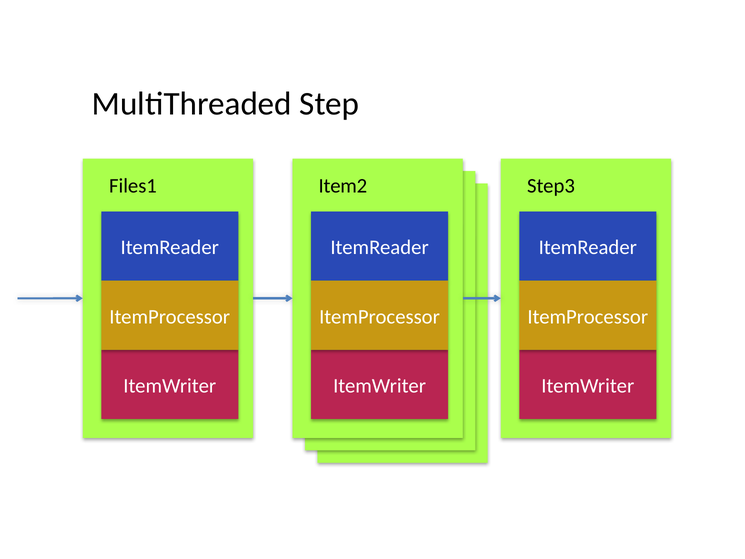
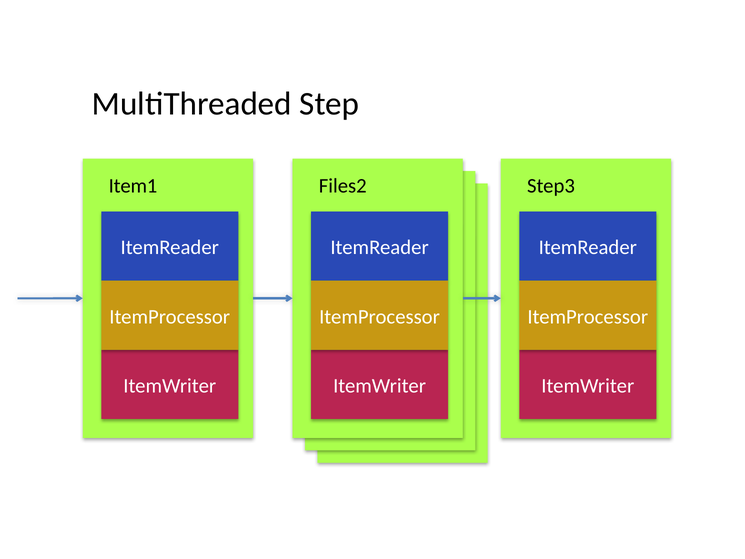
Files1: Files1 -> Item1 (133, 186)
Item2: Item2 -> Files2 (343, 186)
